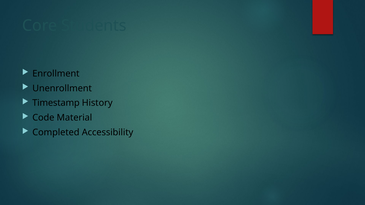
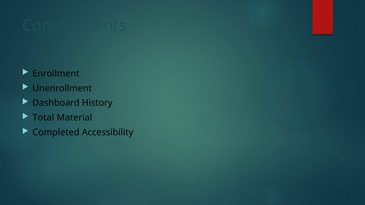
Timestamp: Timestamp -> Dashboard (56, 103)
Code: Code -> Total (43, 118)
